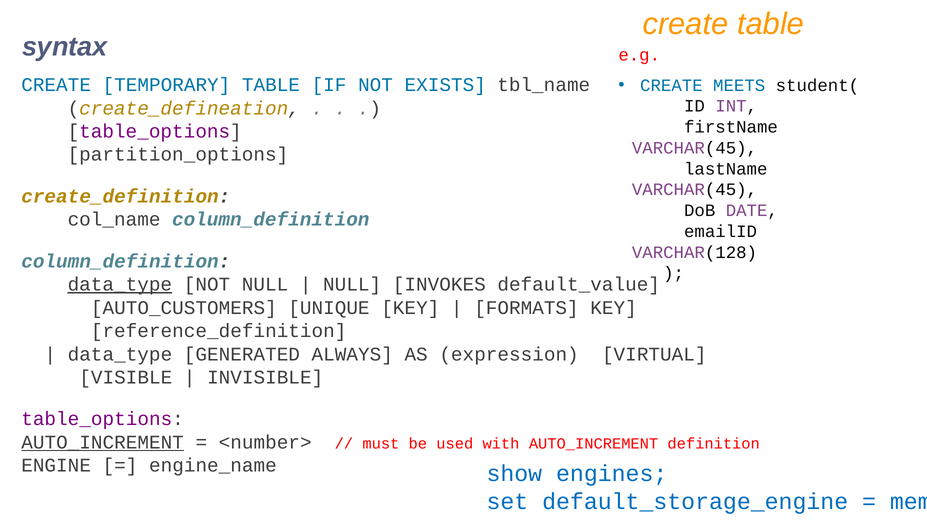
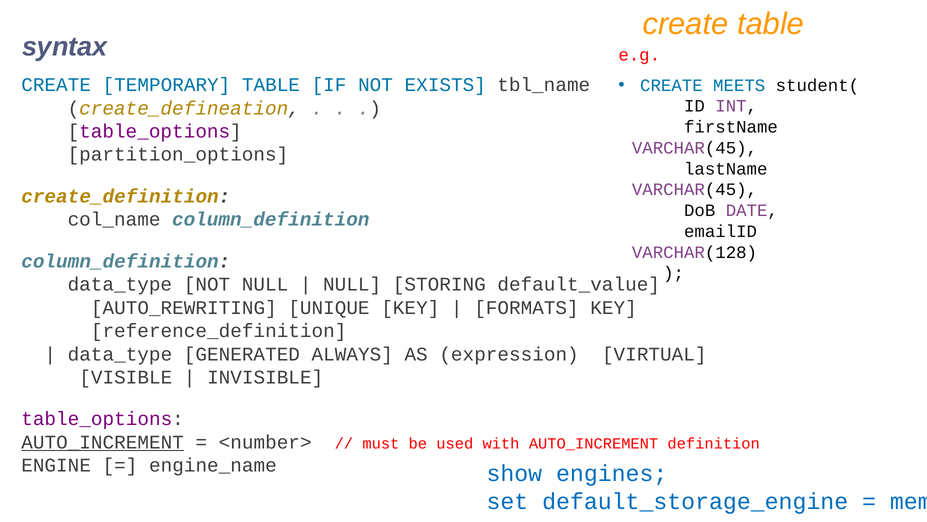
data_type underline: present -> none (120, 284)
INVOKES: INVOKES -> STORING (439, 284)
AUTO_CUSTOMERS: AUTO_CUSTOMERS -> AUTO_REWRITING (184, 307)
